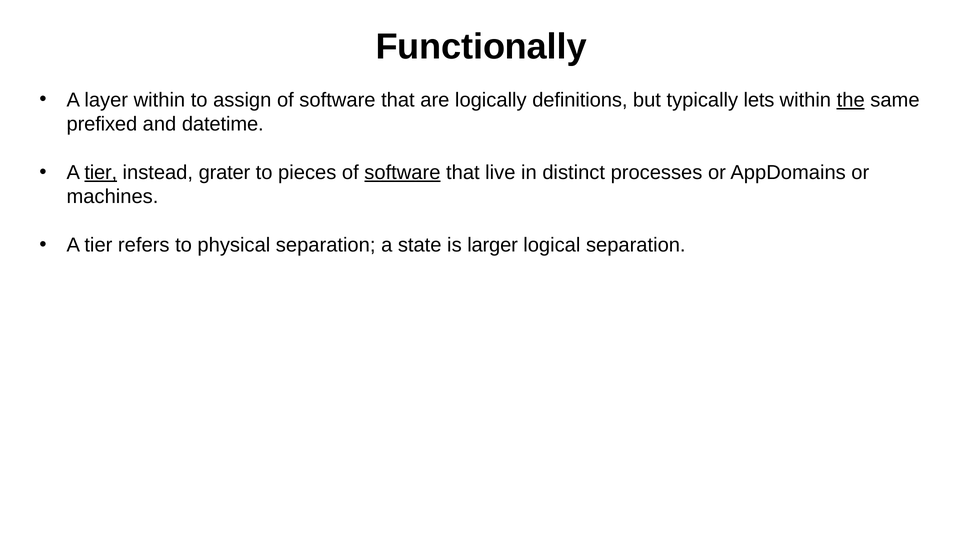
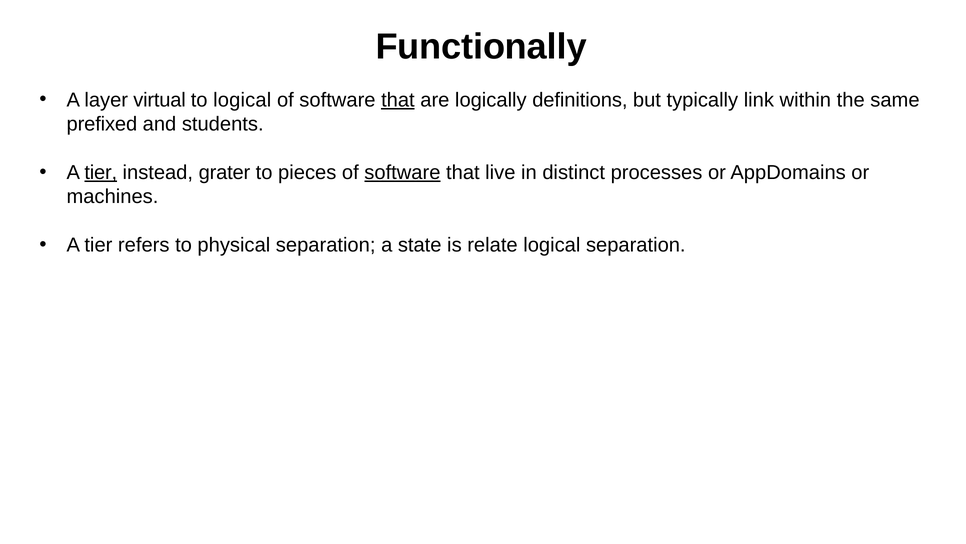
layer within: within -> virtual (160, 100)
to assign: assign -> logical (242, 100)
that underline: none -> present (398, 100)
lets: lets -> link (759, 100)
the underline: present -> none (851, 100)
datetime: datetime -> students (223, 124)
larger: larger -> relate (492, 245)
